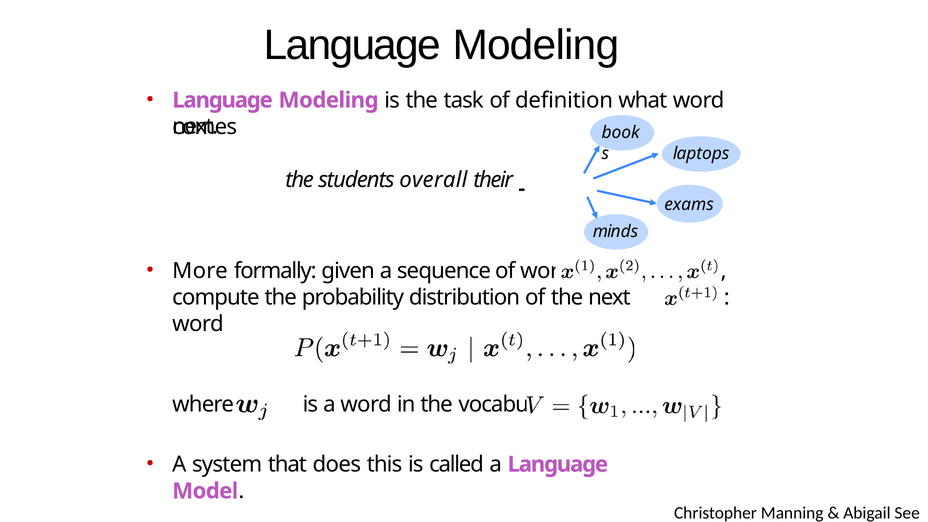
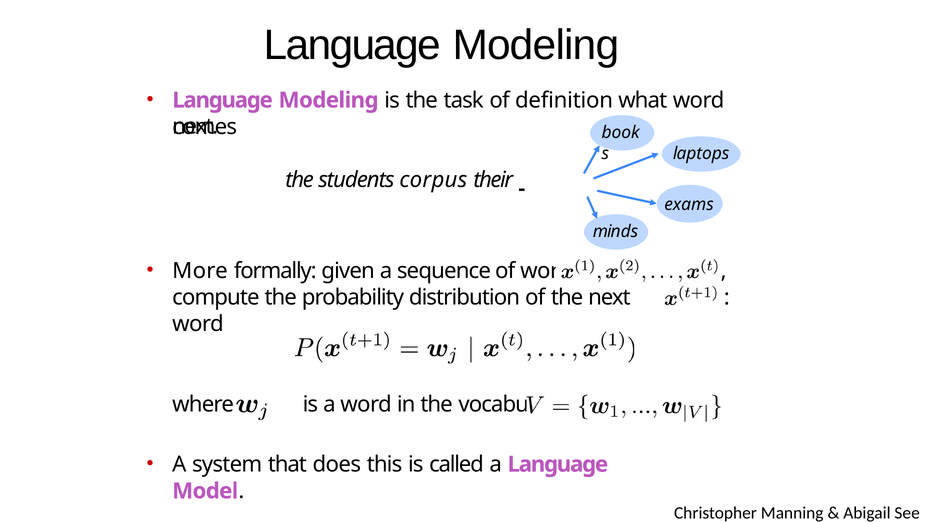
overall: overall -> corpus (433, 180)
